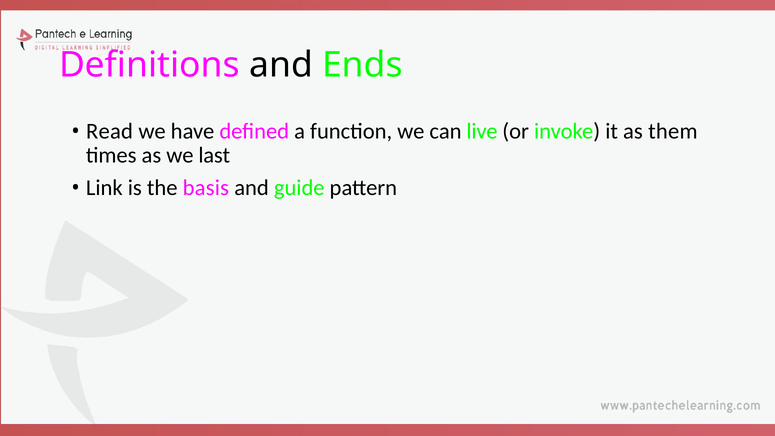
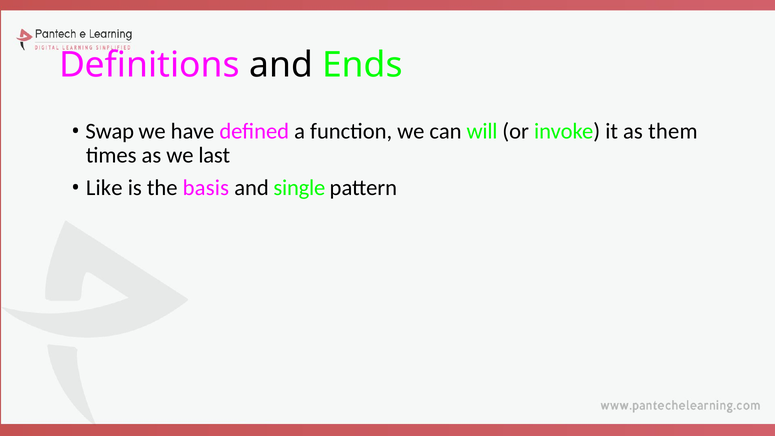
Read: Read -> Swap (110, 131)
live: live -> will (482, 131)
Link: Link -> Like (104, 188)
guide: guide -> single (299, 188)
